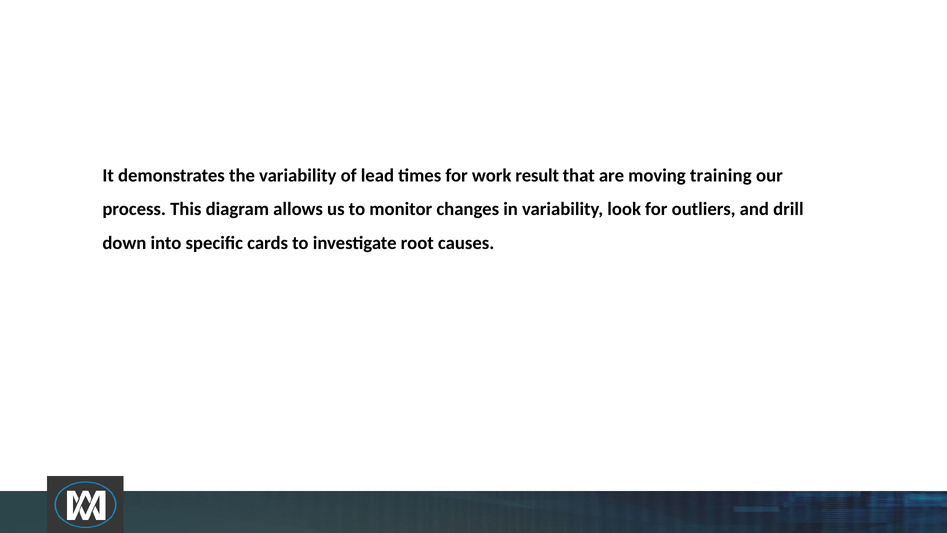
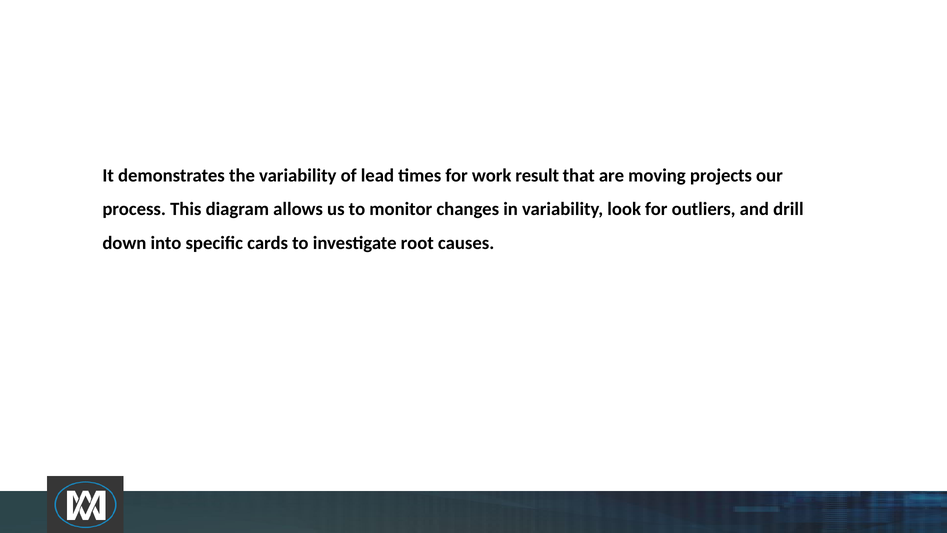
training: training -> projects (721, 175)
